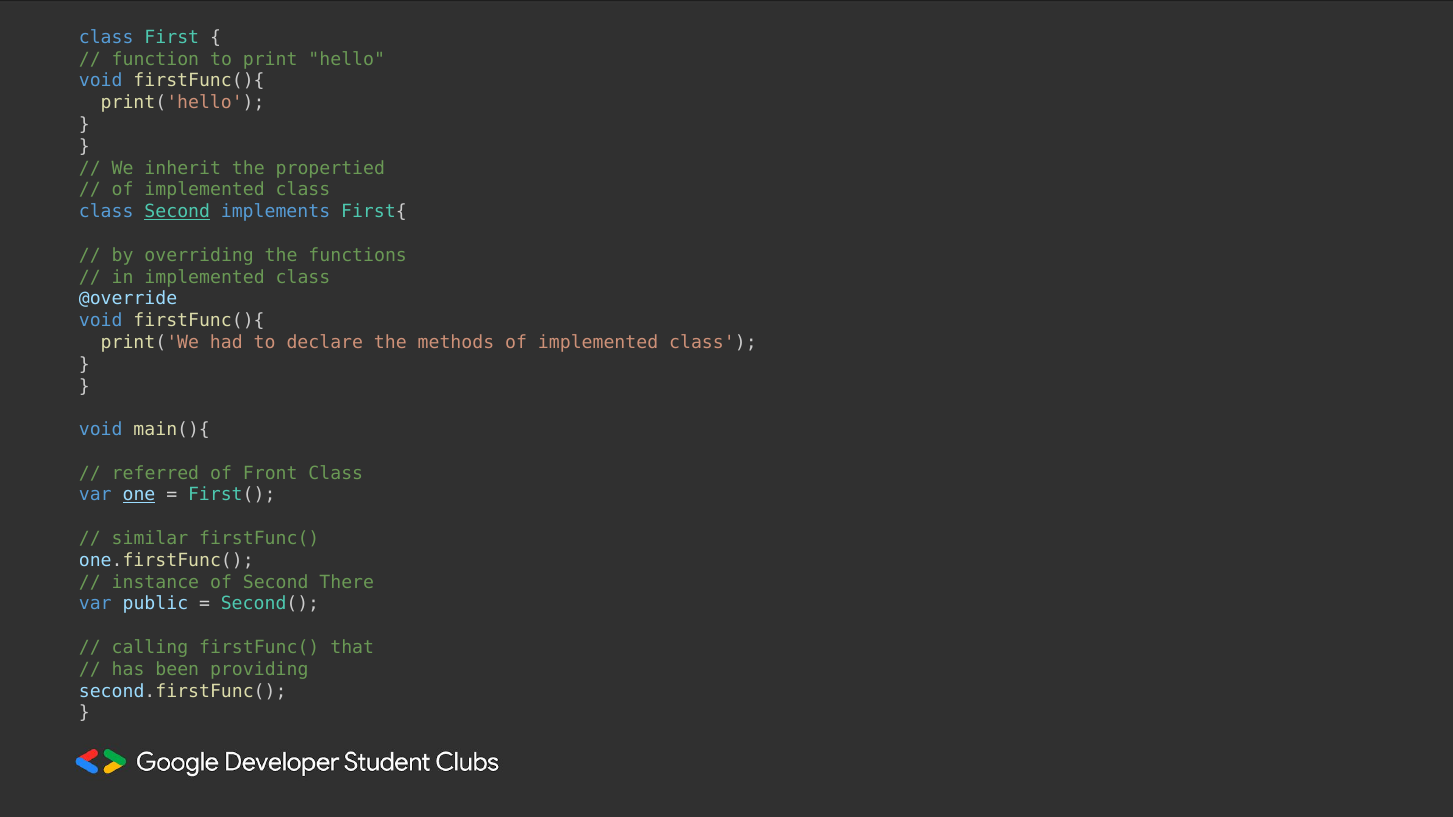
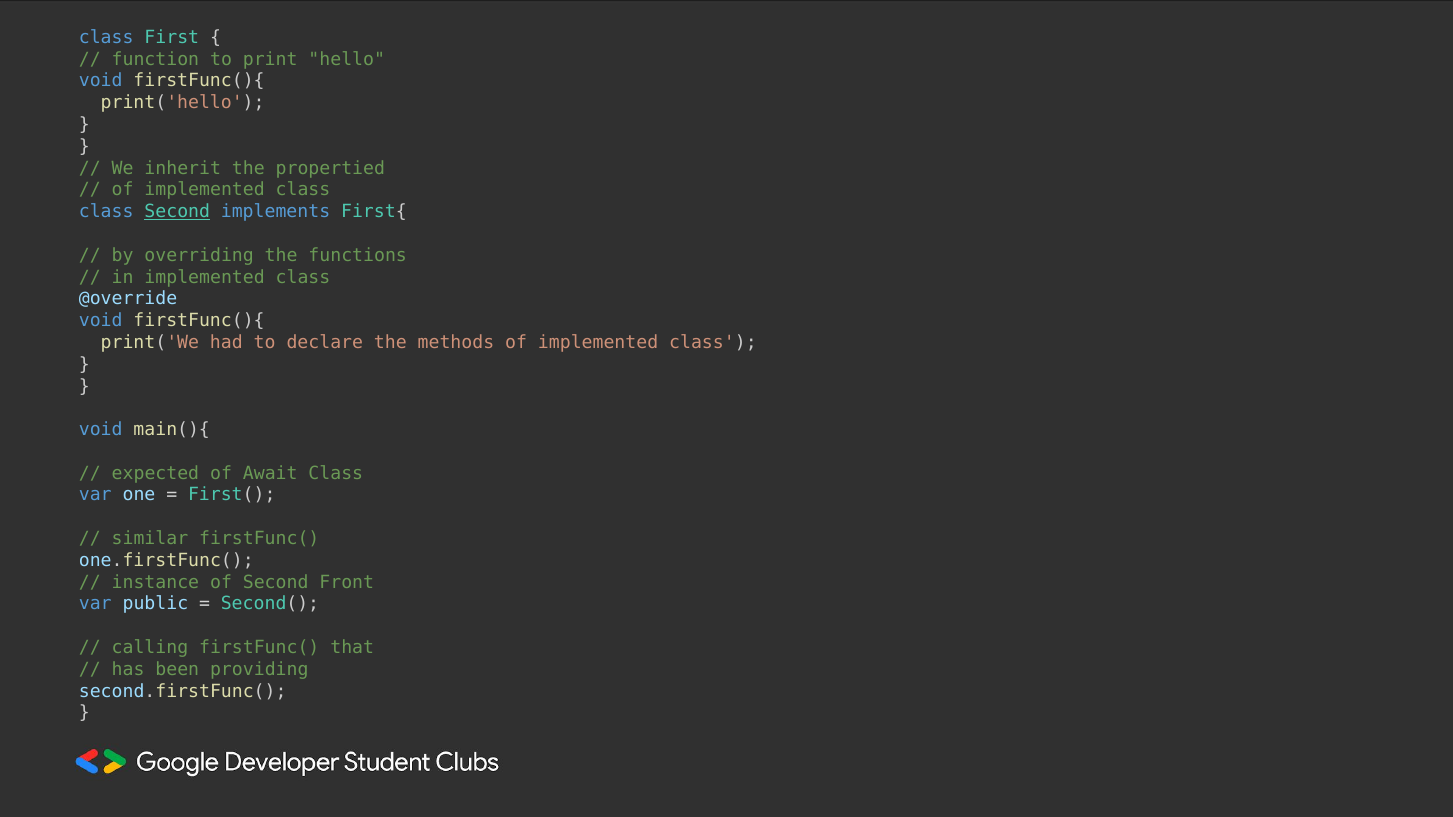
referred: referred -> expected (155, 473)
Front: Front -> Await (270, 473)
one underline: present -> none (139, 495)
There: There -> Front (347, 582)
